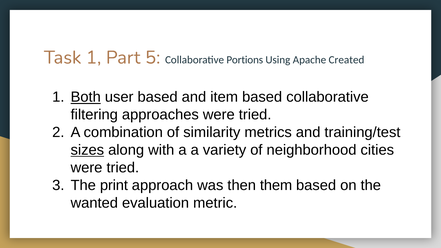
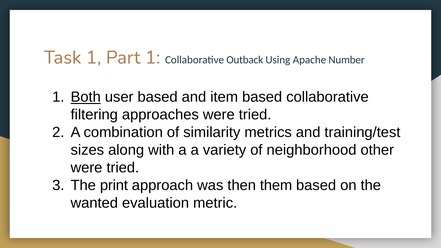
Part 5: 5 -> 1 (153, 58)
Portions: Portions -> Outback (245, 60)
Created: Created -> Number (347, 60)
sizes underline: present -> none (87, 150)
cities: cities -> other (377, 150)
